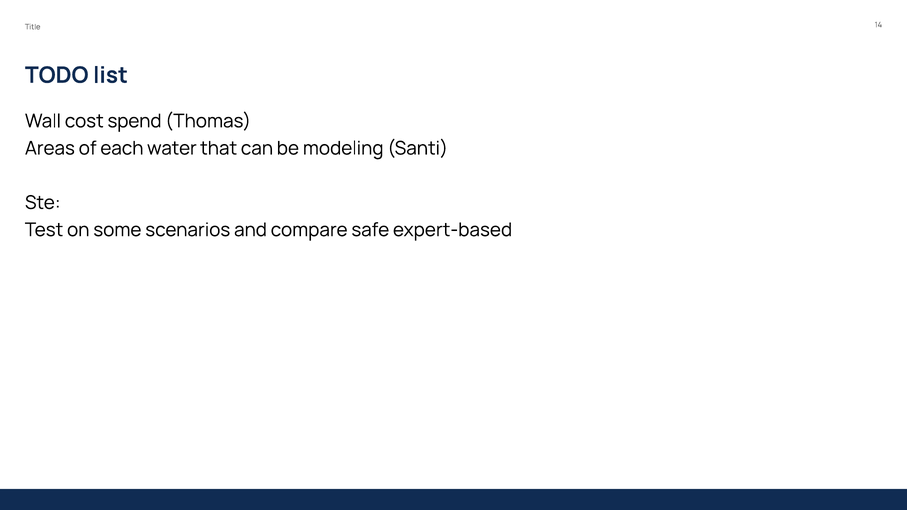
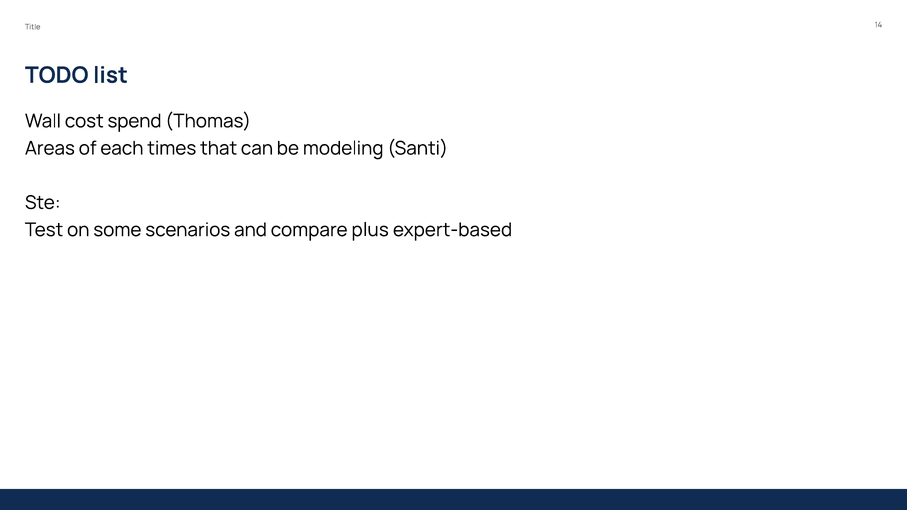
water: water -> times (172, 148)
safe: safe -> plus (370, 230)
